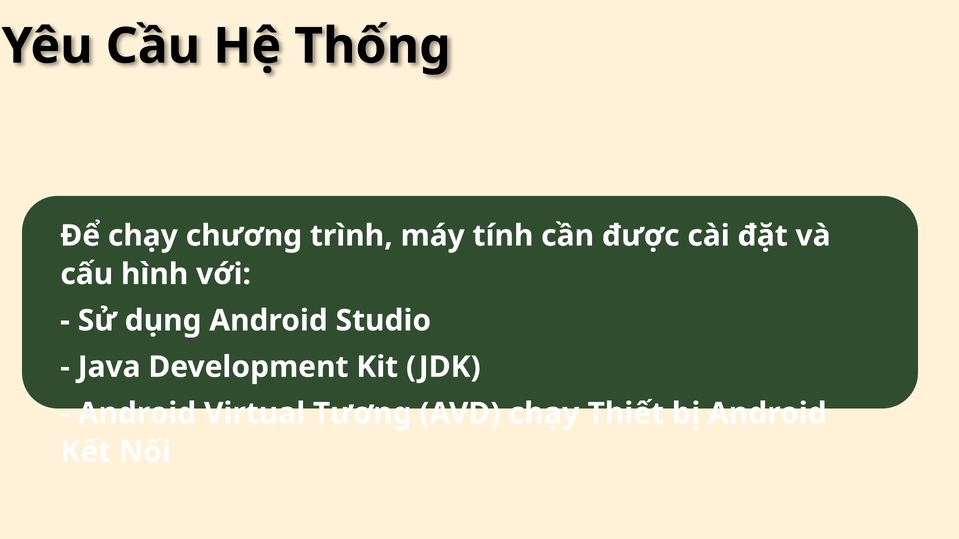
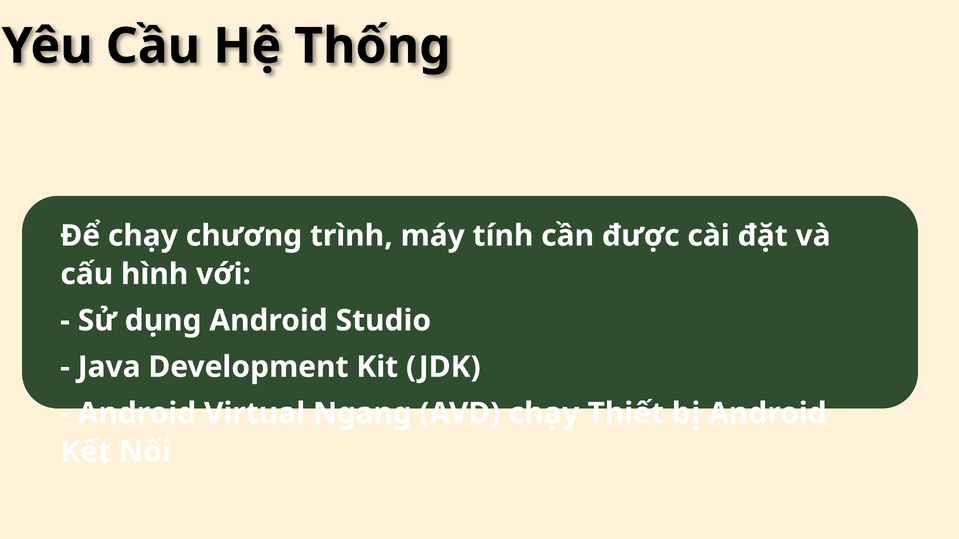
Tương: Tương -> Ngang (362, 414)
